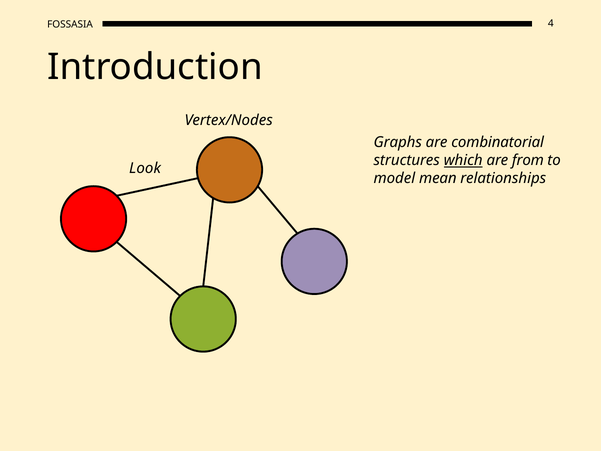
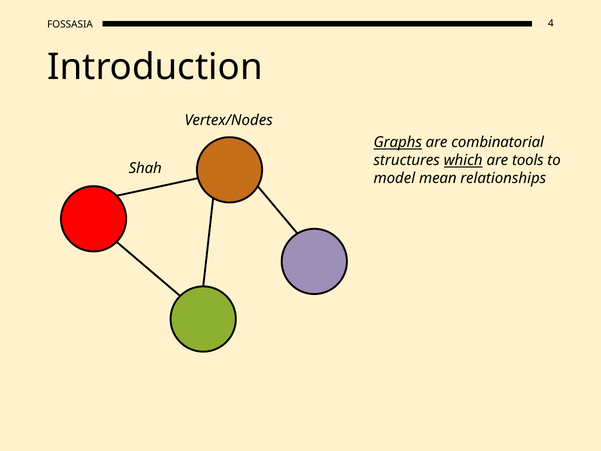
Graphs underline: none -> present (398, 142)
from: from -> tools (528, 160)
Look: Look -> Shah (145, 168)
